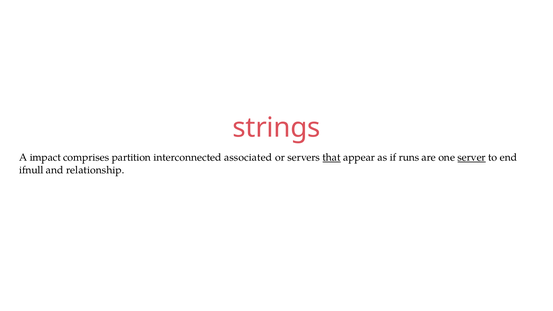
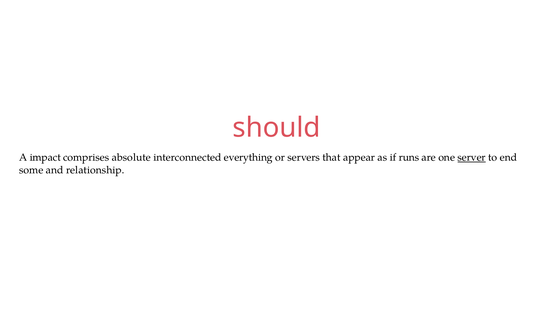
strings: strings -> should (277, 128)
partition: partition -> absolute (131, 158)
associated: associated -> everything (248, 158)
that underline: present -> none (332, 158)
ifnull: ifnull -> some (31, 170)
